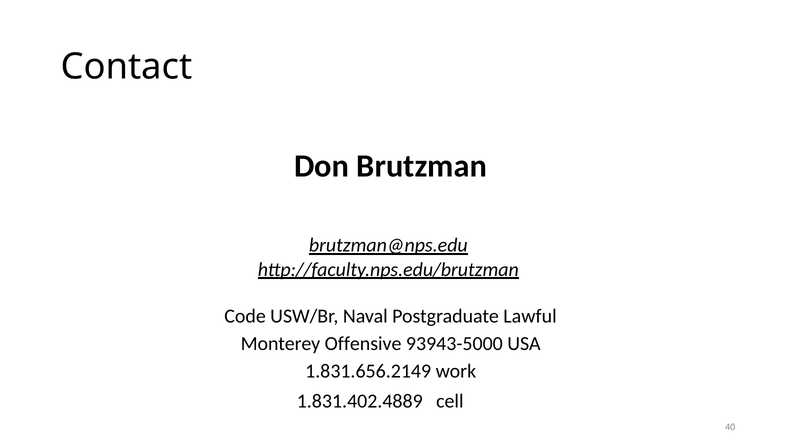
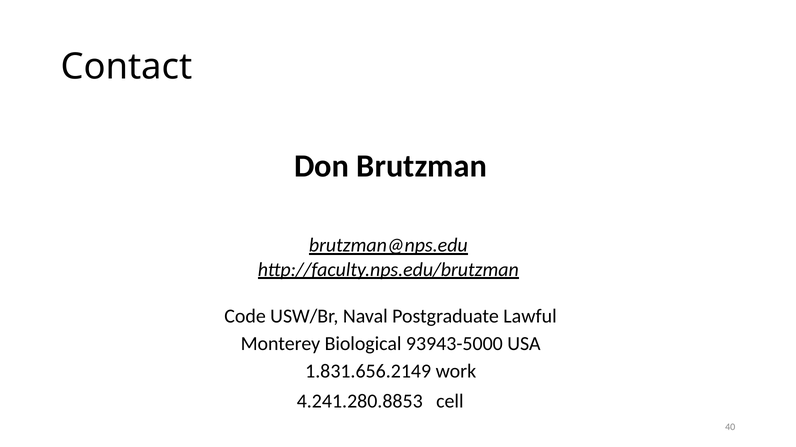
Offensive: Offensive -> Biological (363, 344)
1.831.402.4889: 1.831.402.4889 -> 4.241.280.8853 (360, 402)
